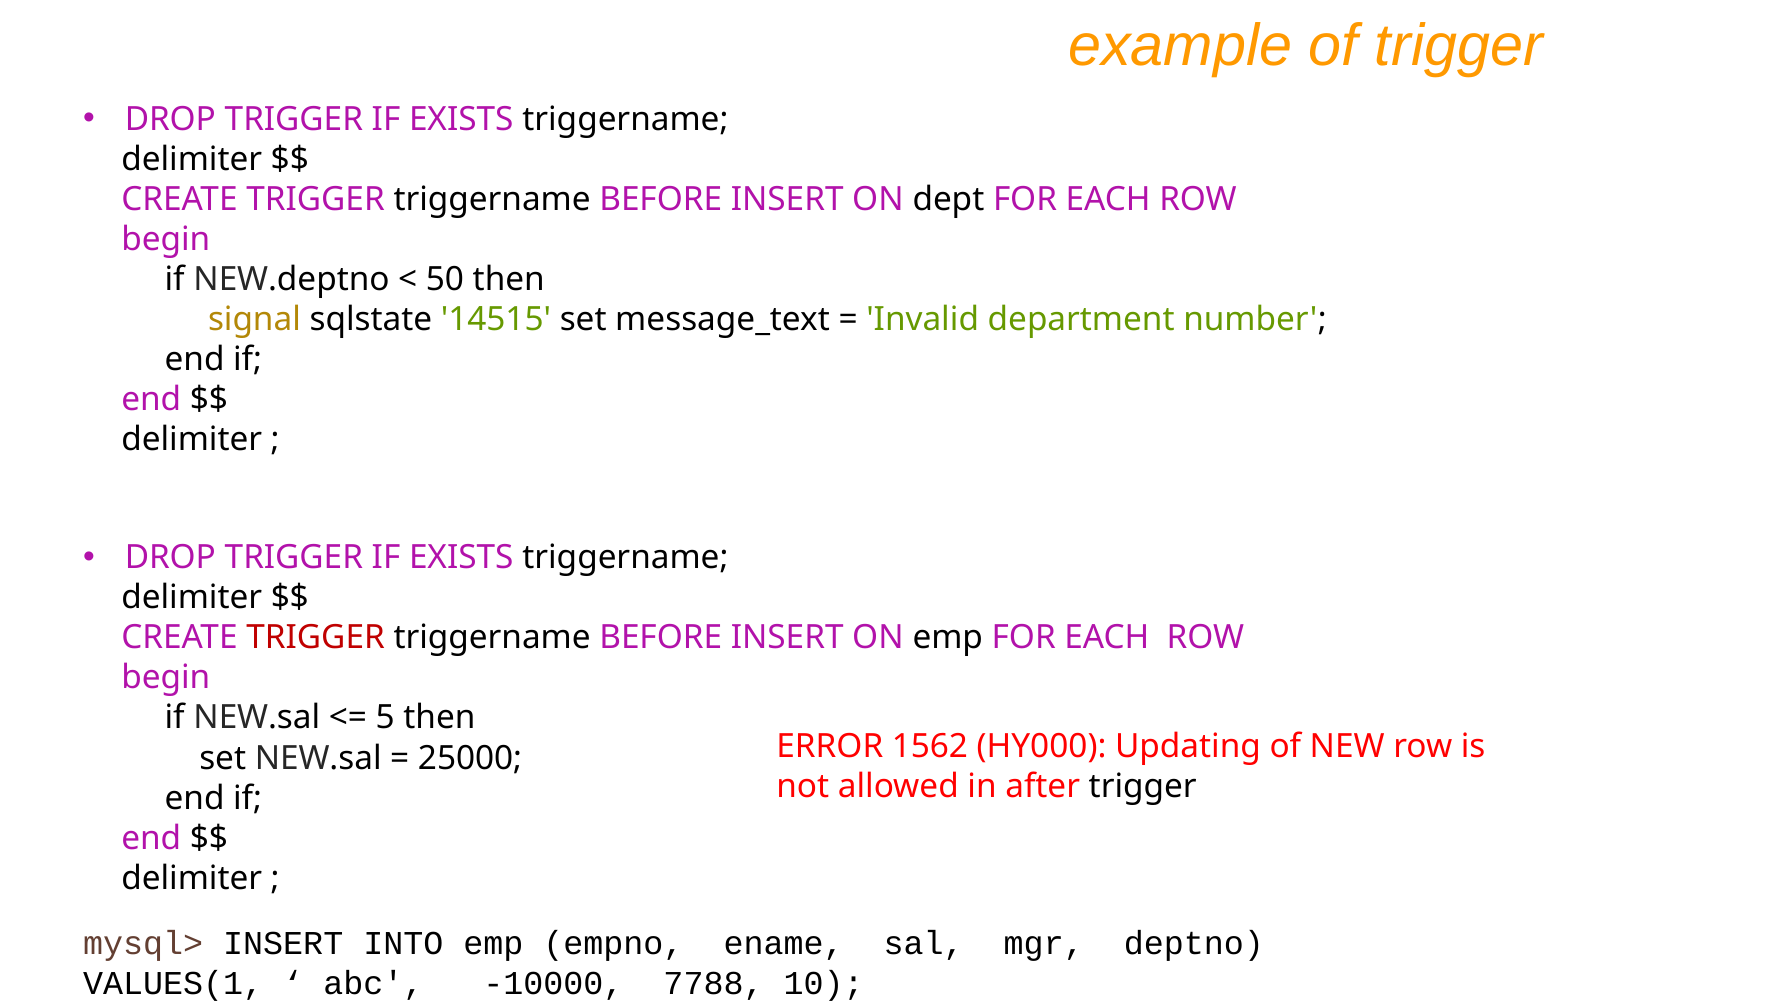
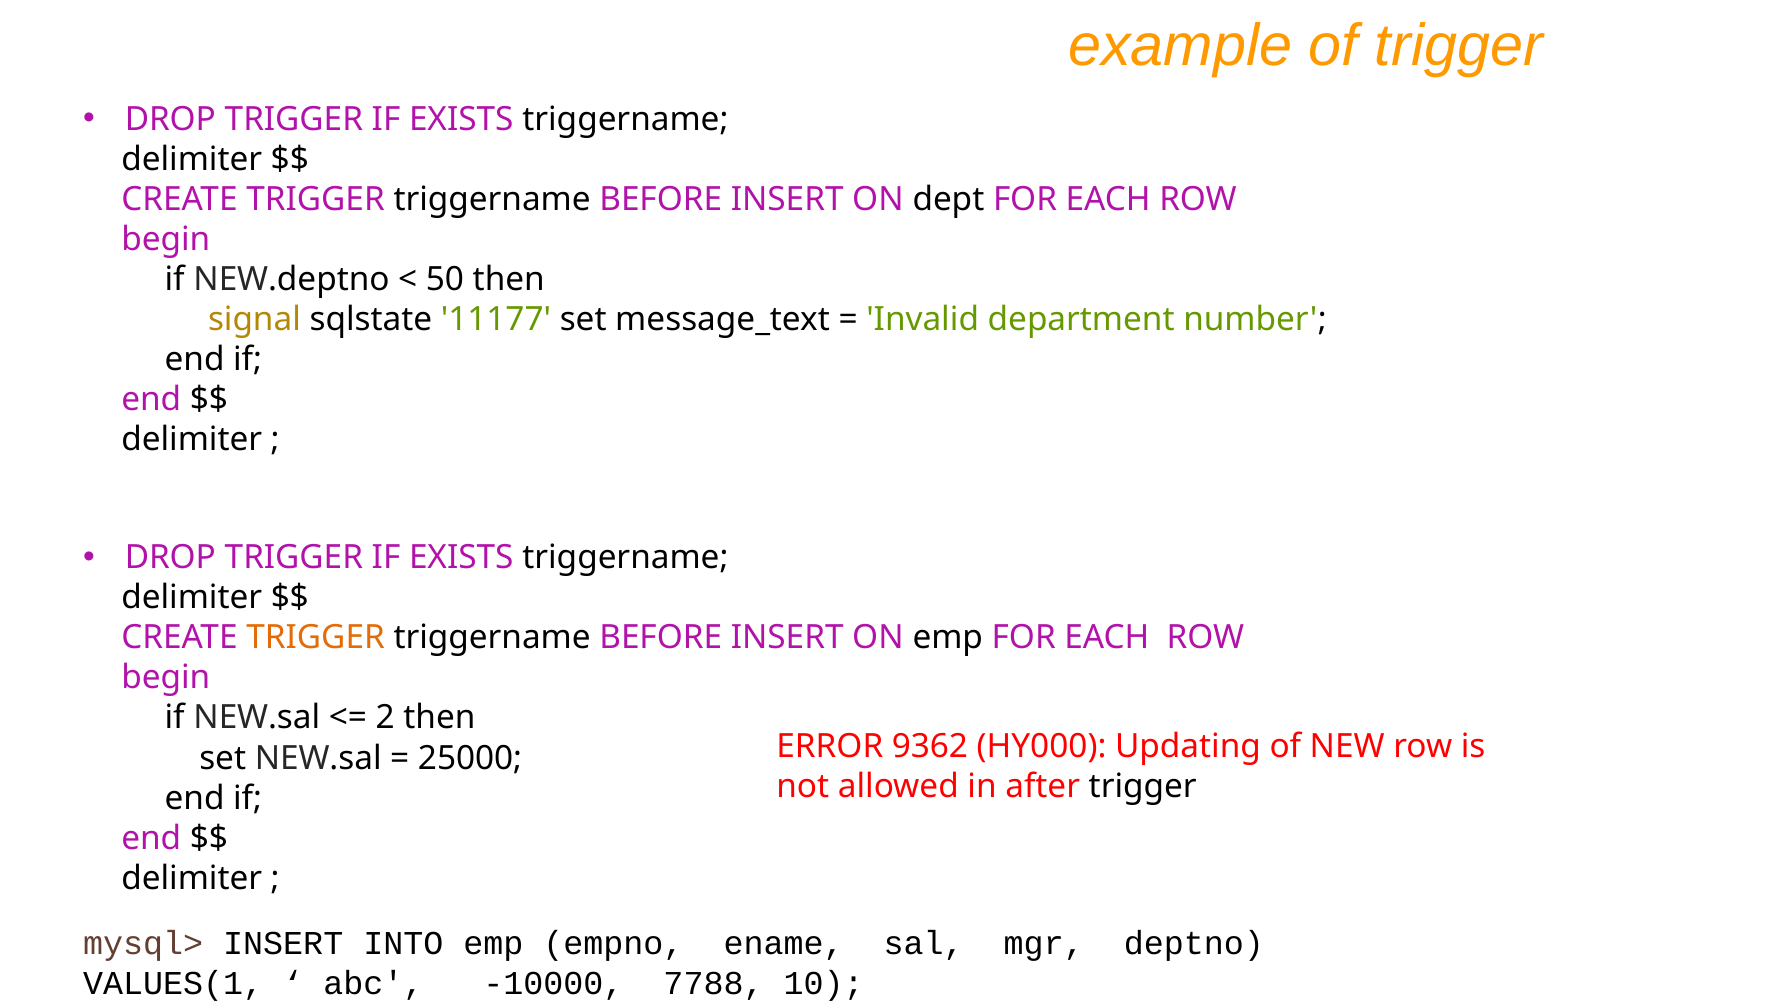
14515: 14515 -> 11177 (496, 320)
TRIGGER colour: red -> orange (316, 638)
5: 5 -> 2 (385, 718)
1562: 1562 -> 9362 (930, 746)
